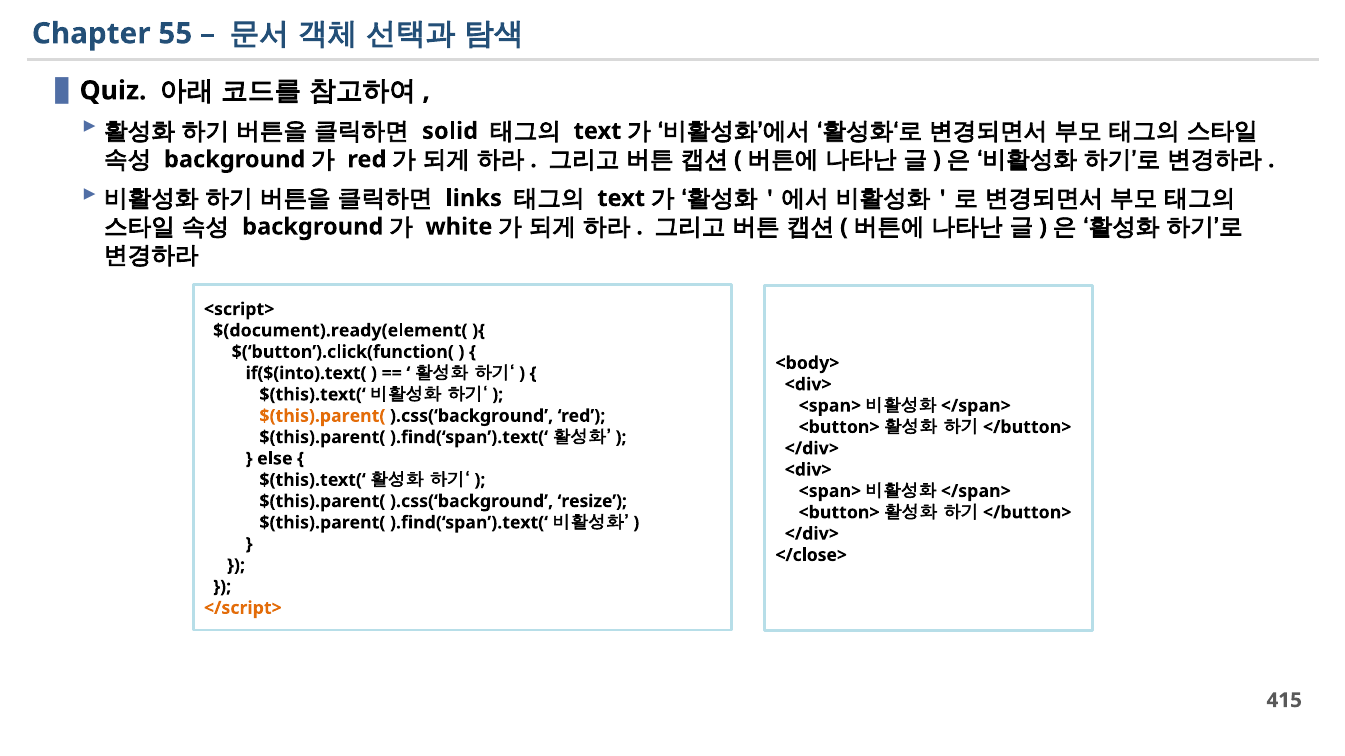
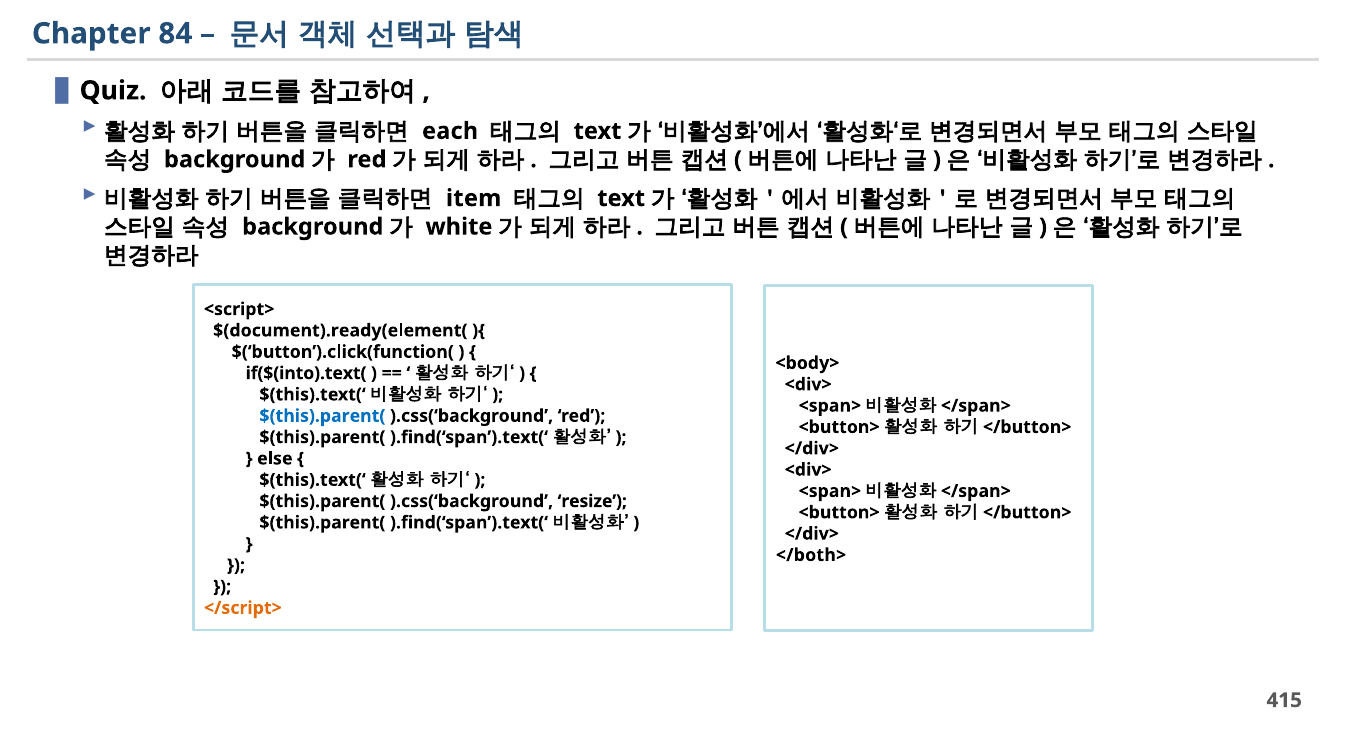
55: 55 -> 84 (175, 34)
solid: solid -> each (450, 131)
links: links -> item (474, 198)
$(this).parent( colour: orange -> blue (322, 416)
</close>: </close> -> </both> (811, 555)
